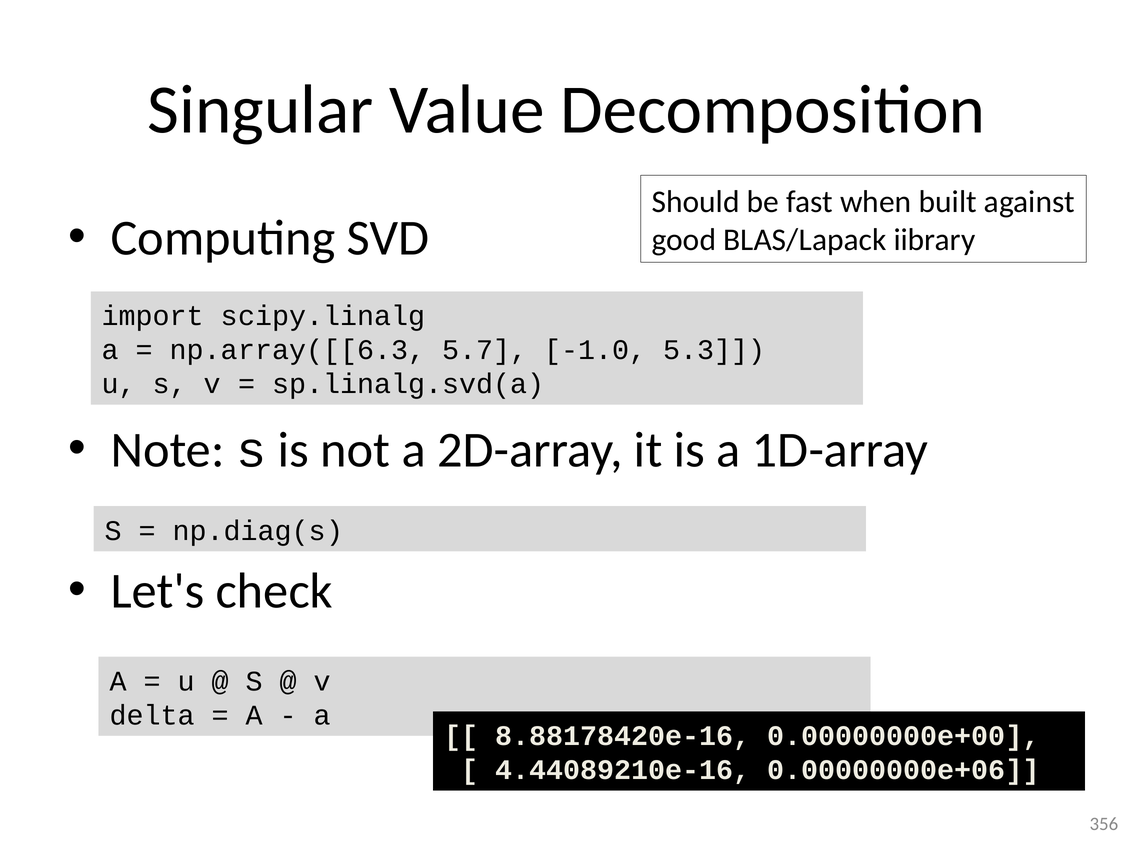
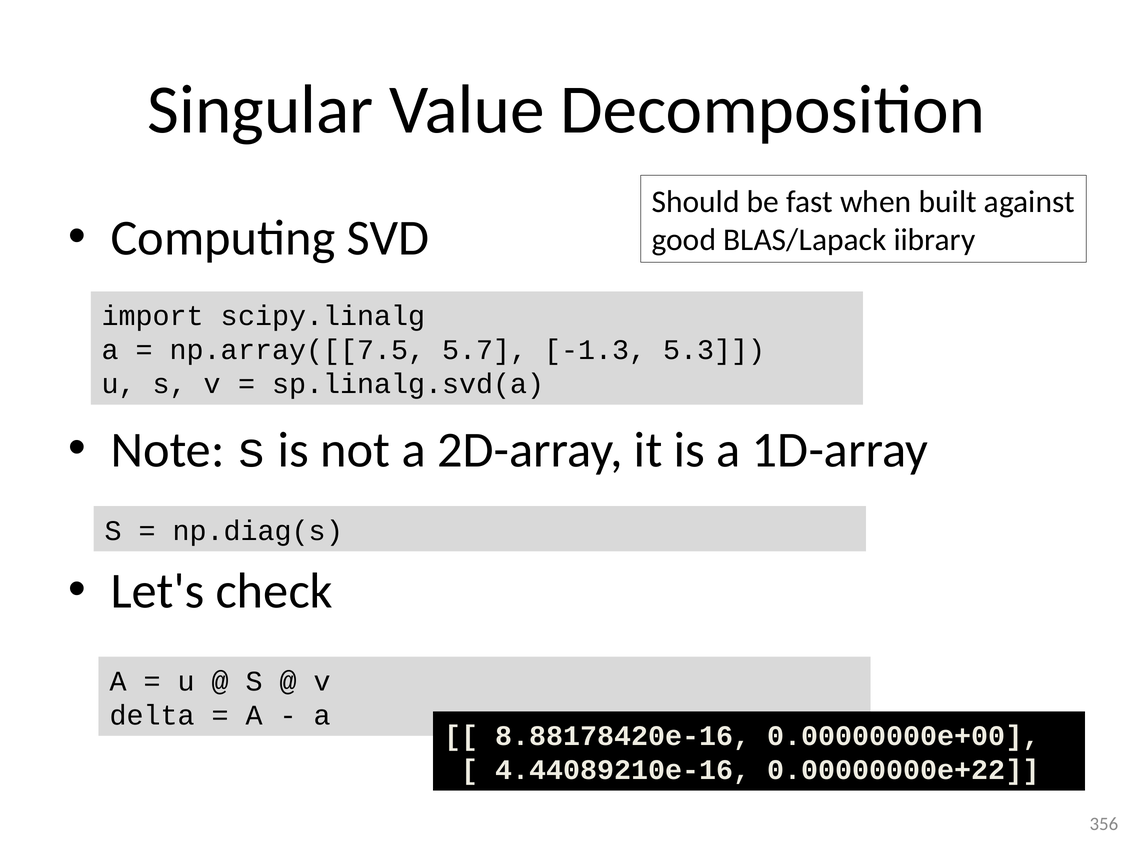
np.array([[6.3: np.array([[6.3 -> np.array([[7.5 (298, 350)
-1.0: -1.0 -> -1.3 (595, 350)
0.00000000e+06: 0.00000000e+06 -> 0.00000000e+22 (903, 770)
